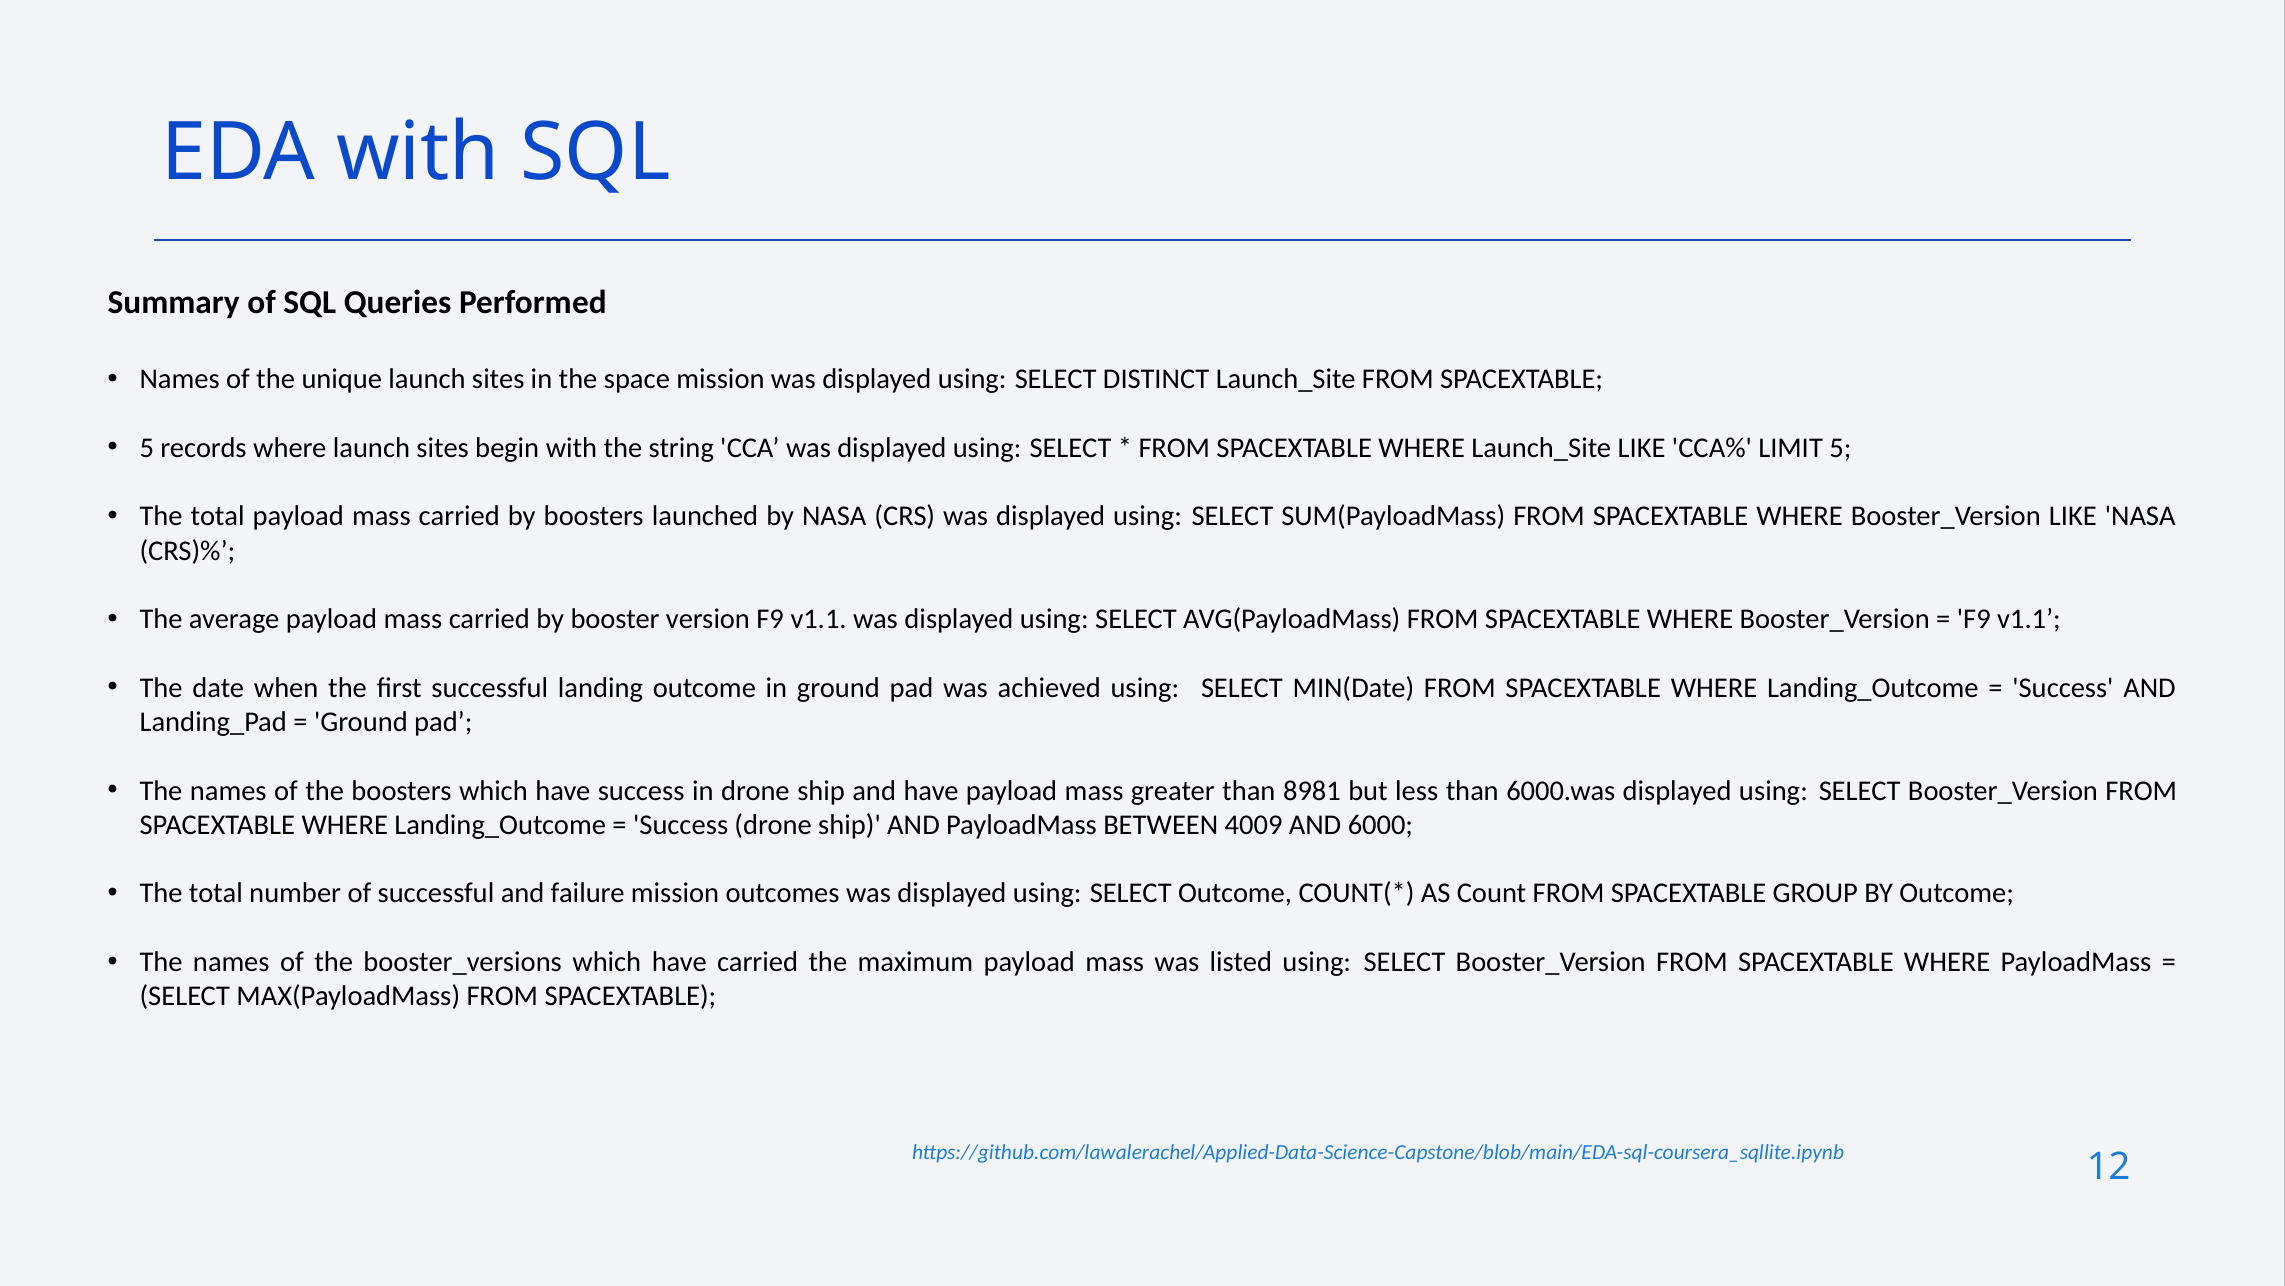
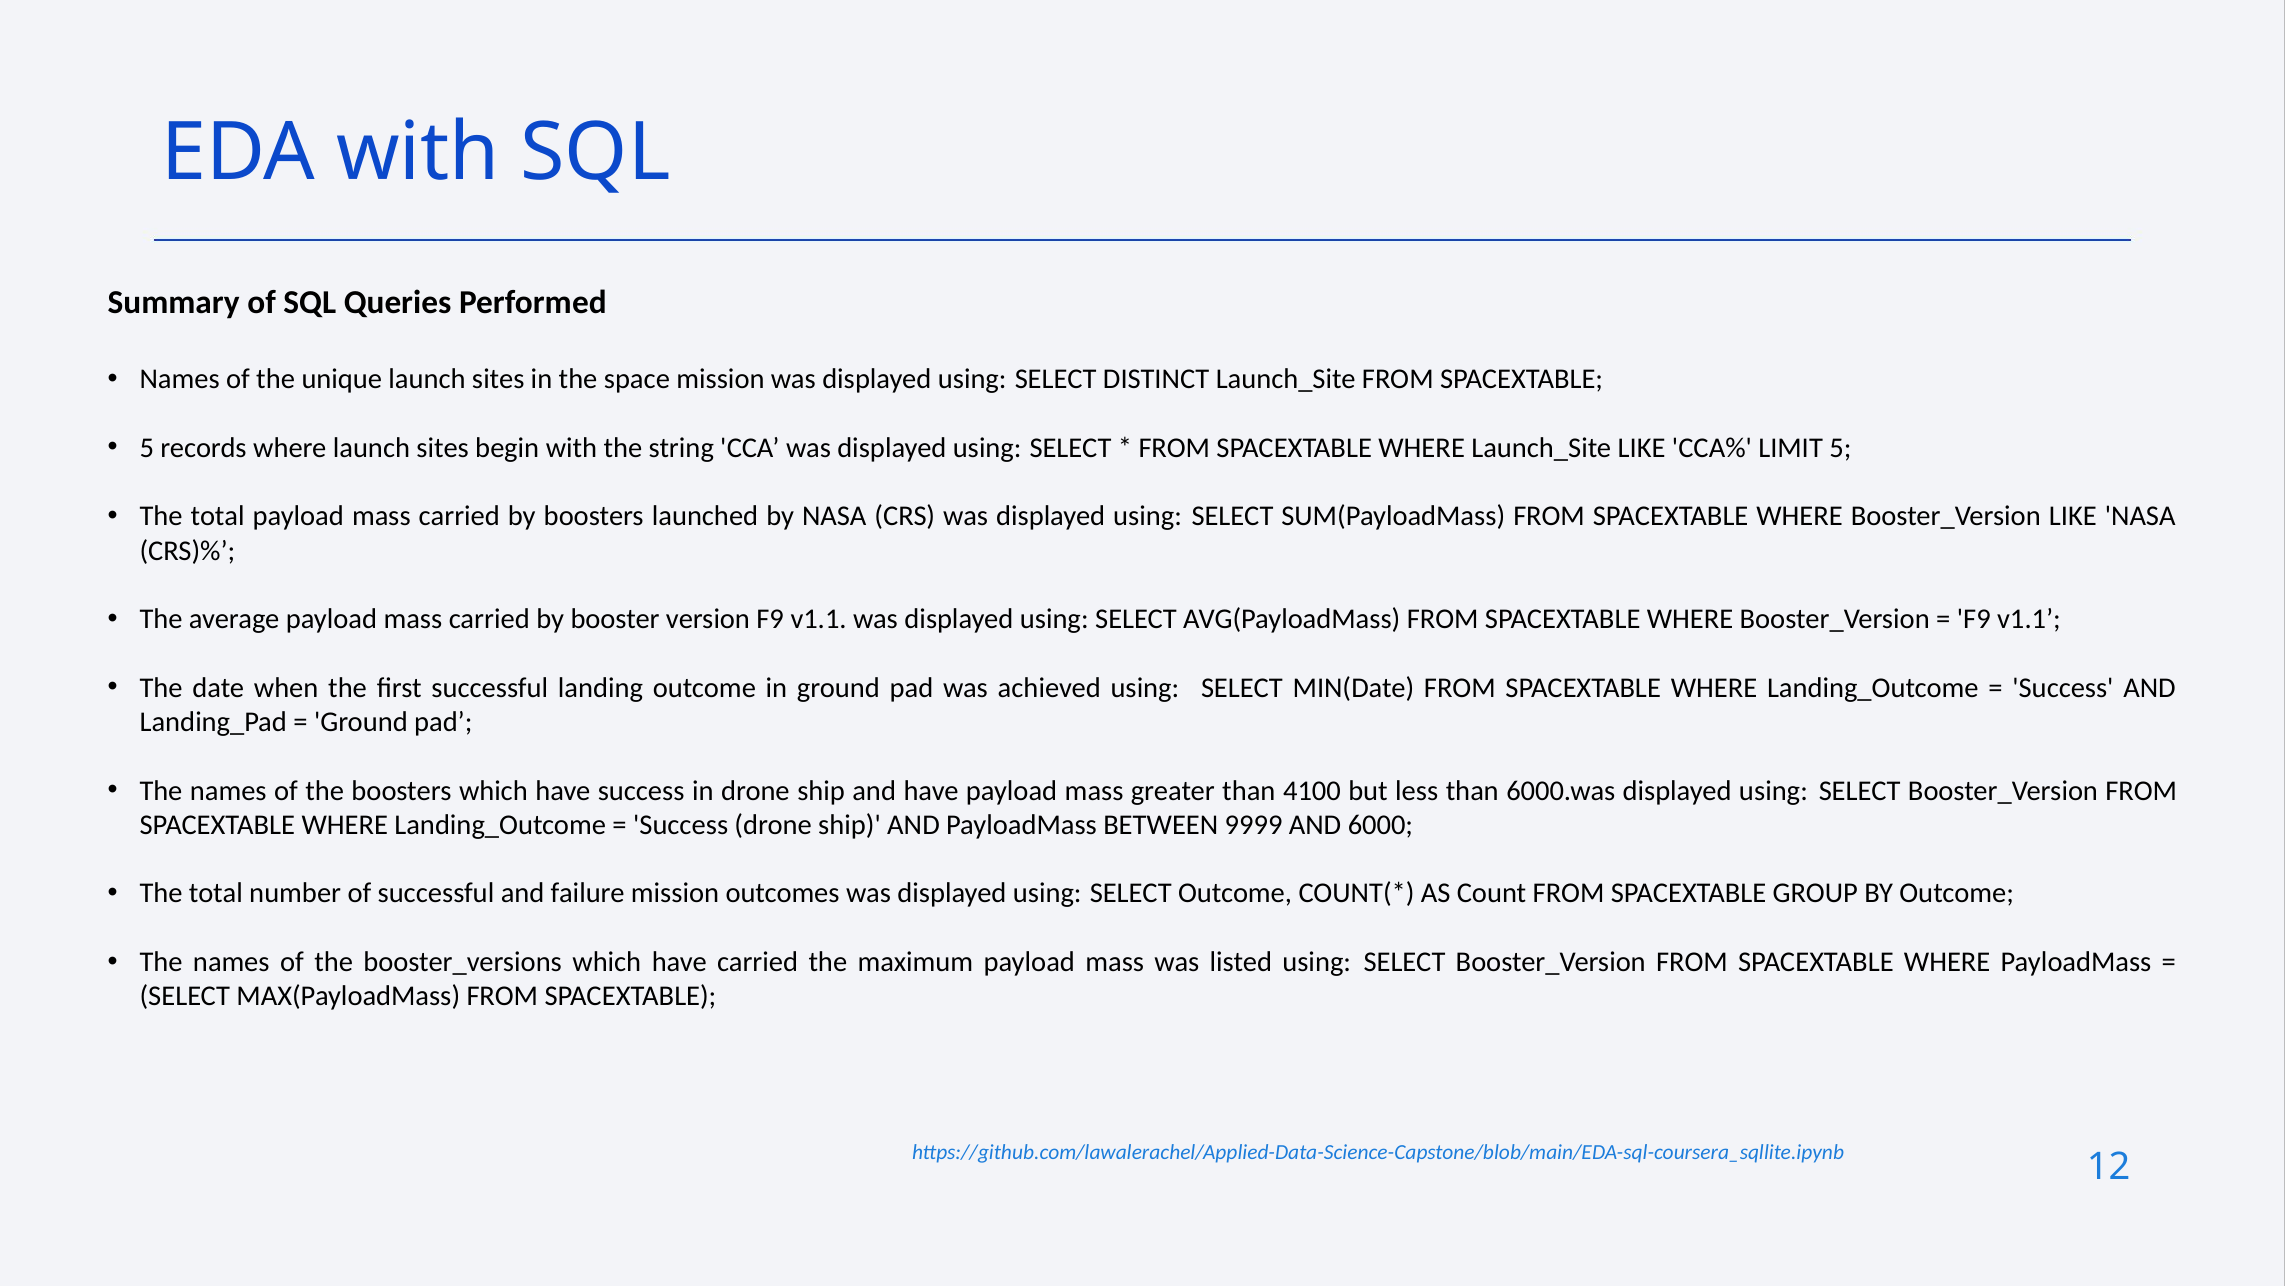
8981: 8981 -> 4100 (1312, 790)
4009: 4009 -> 9999 (1254, 825)
